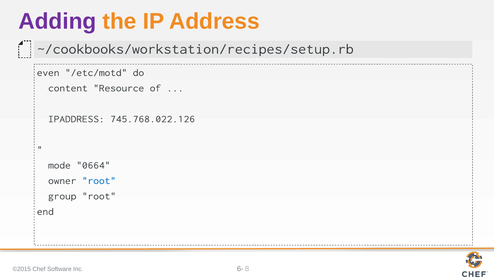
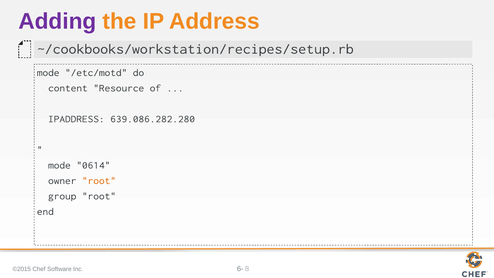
even: even -> mode (48, 73)
745.768.022.126: 745.768.022.126 -> 639.086.282.280 (153, 119)
0664: 0664 -> 0614 (93, 165)
root colour: blue -> orange (99, 181)
